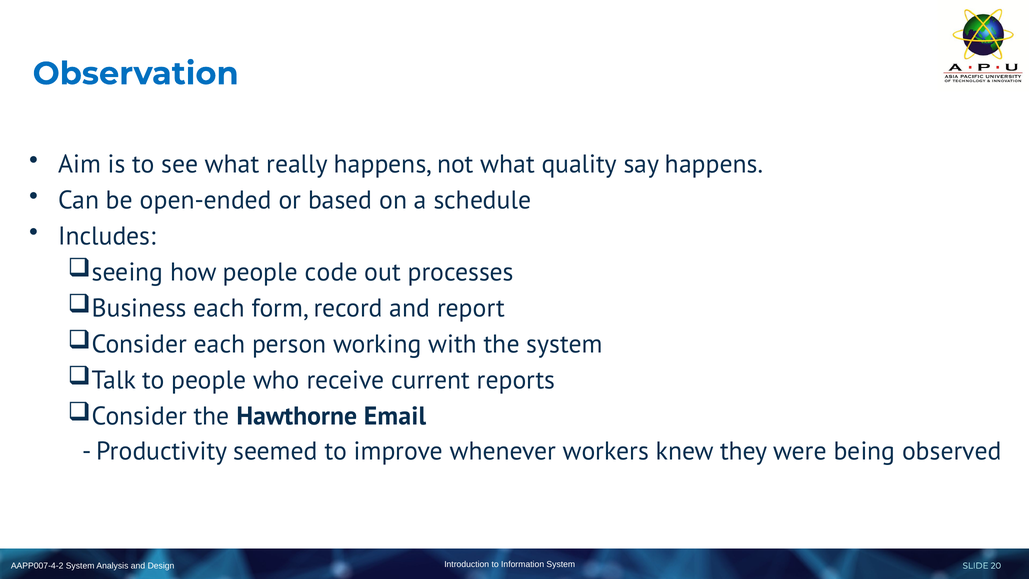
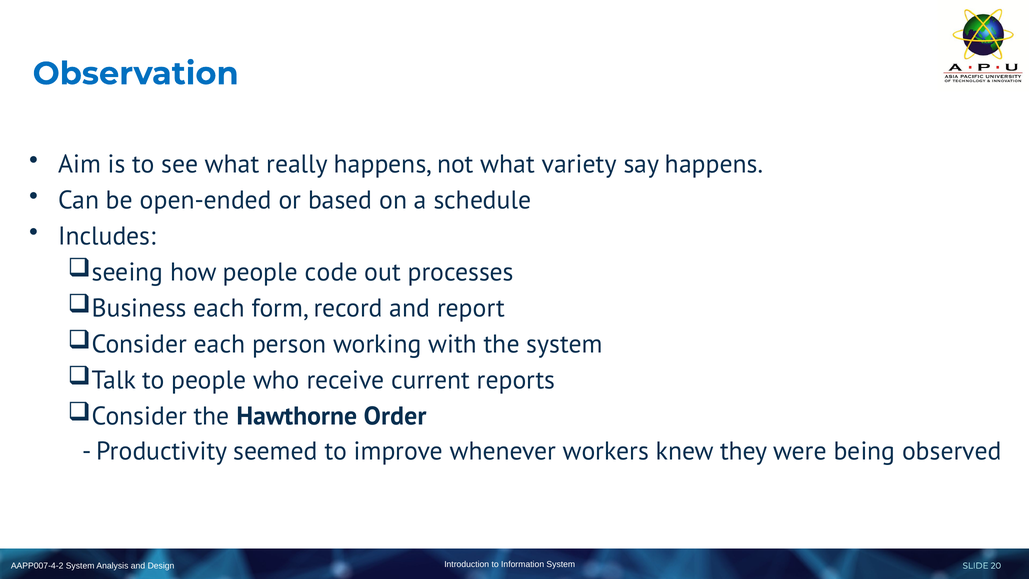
quality: quality -> variety (579, 164)
Email: Email -> Order (395, 416)
